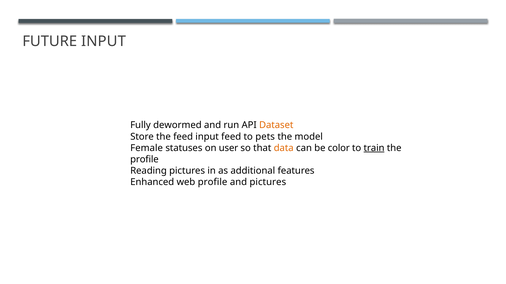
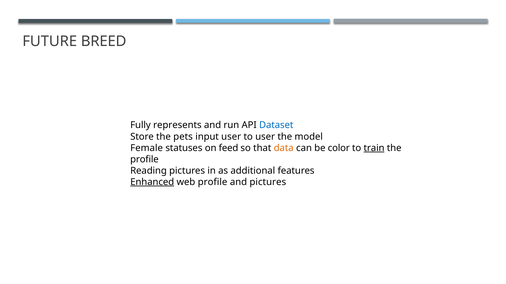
FUTURE INPUT: INPUT -> BREED (104, 41)
dewormed: dewormed -> represents (177, 125)
Dataset colour: orange -> blue (276, 125)
the feed: feed -> pets (183, 137)
input feed: feed -> user (231, 137)
to pets: pets -> user (265, 137)
user: user -> feed (229, 148)
Enhanced underline: none -> present (152, 182)
